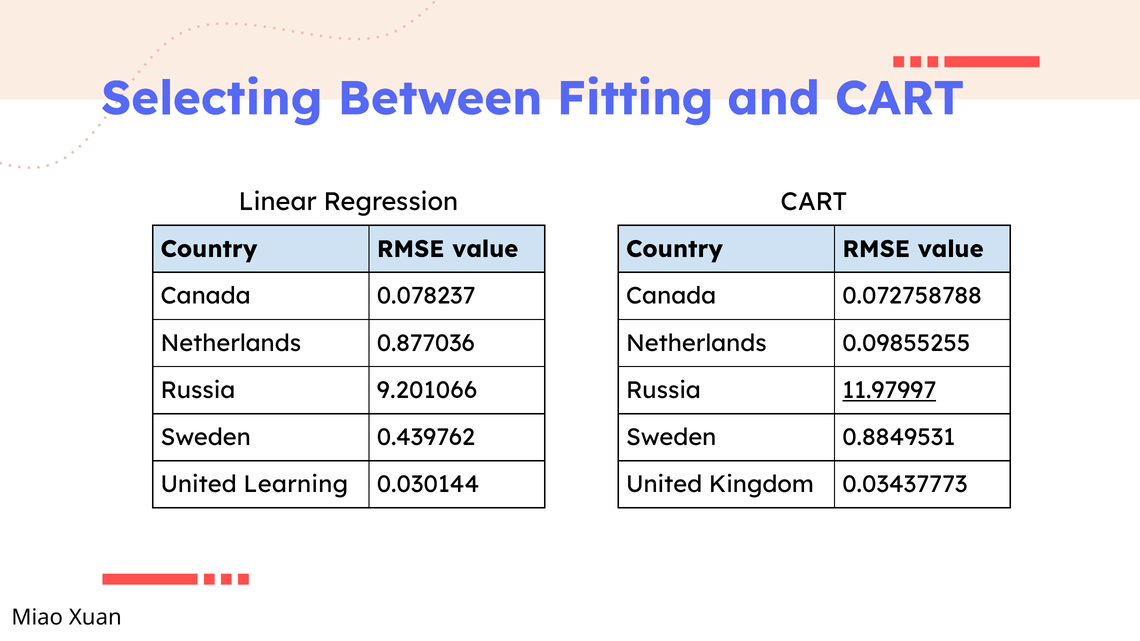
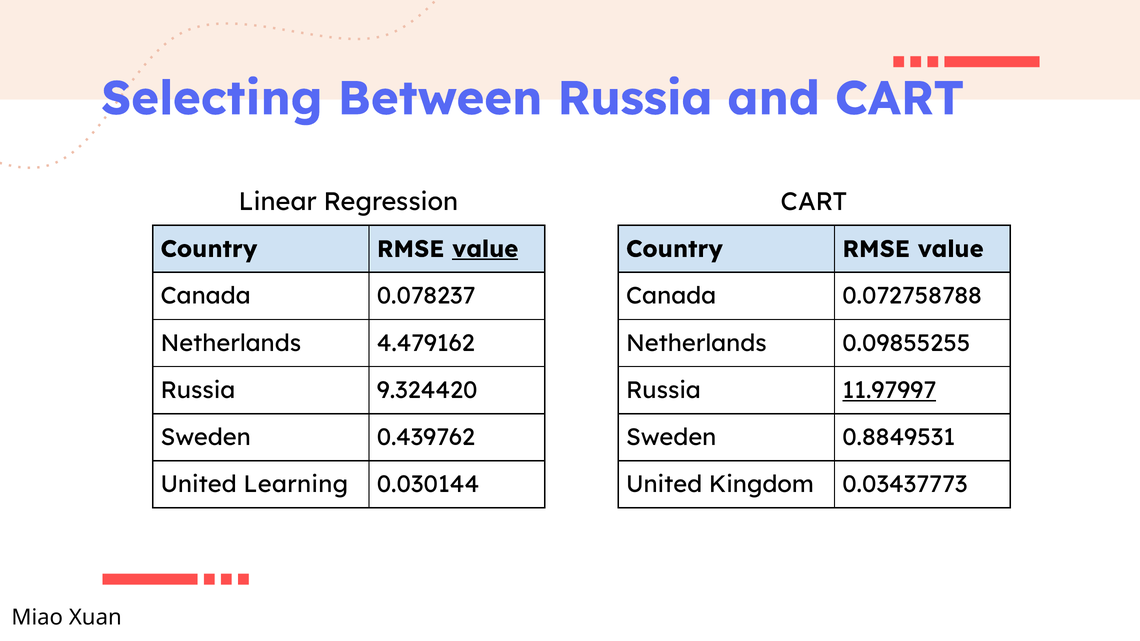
Between Fitting: Fitting -> Russia (635, 99)
value underline: none -> present (485, 249)
0.877036: 0.877036 -> 4.479162 (426, 343)
9.201066: 9.201066 -> 9.324420 (427, 391)
